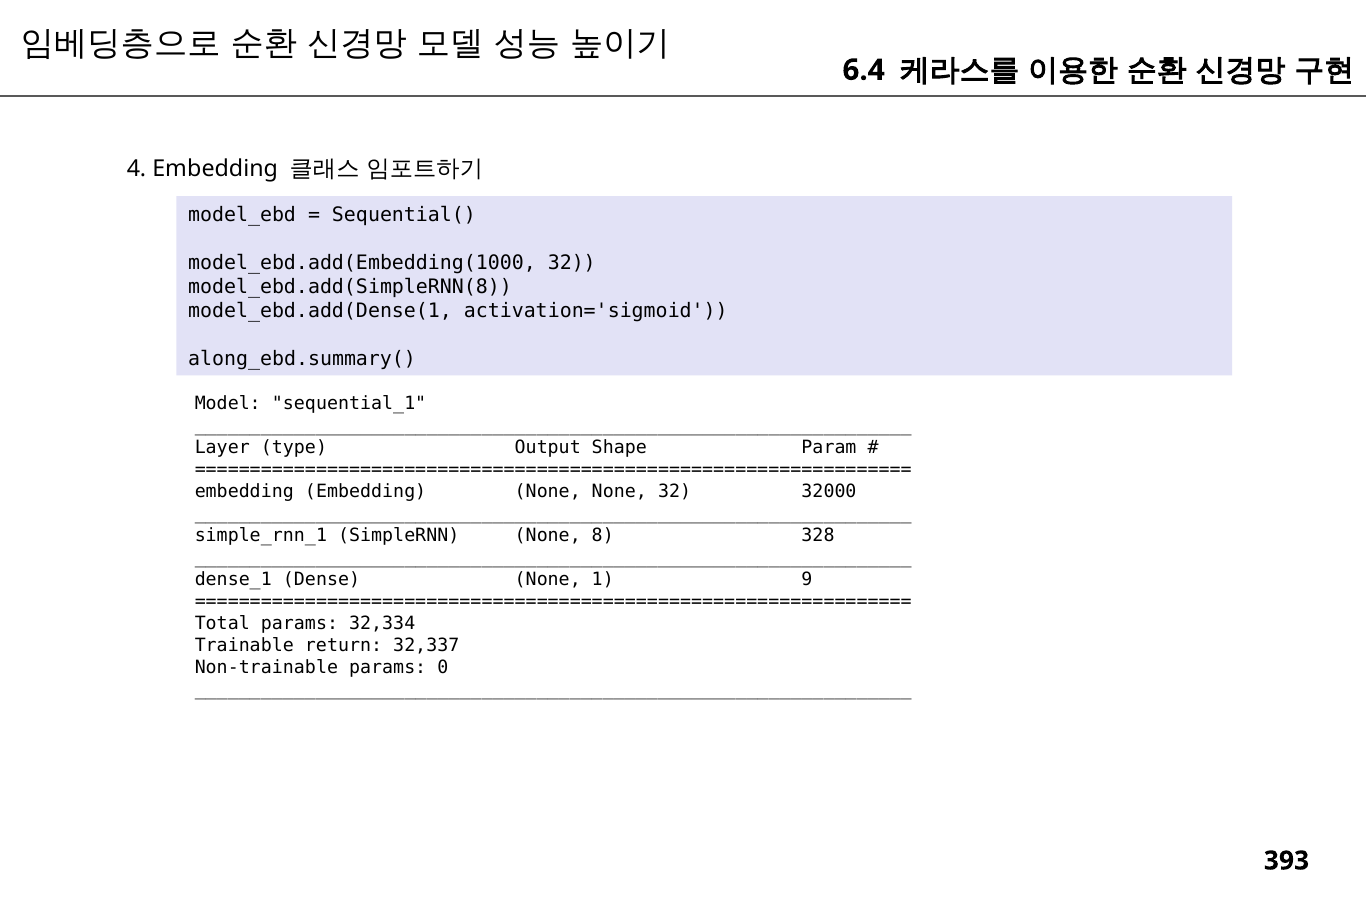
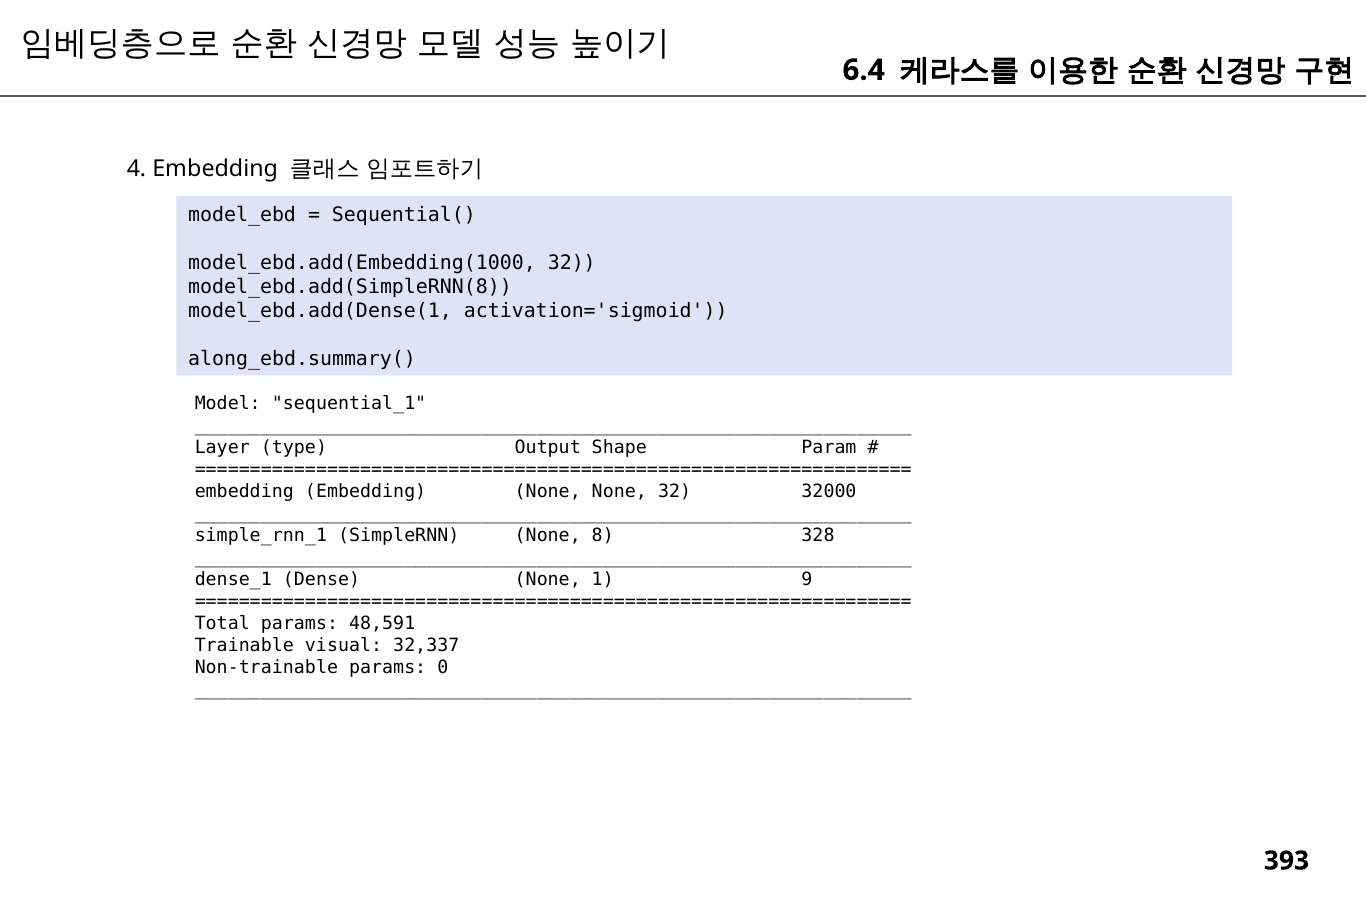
32,334: 32,334 -> 48,591 (382, 623)
return: return -> visual (344, 645)
